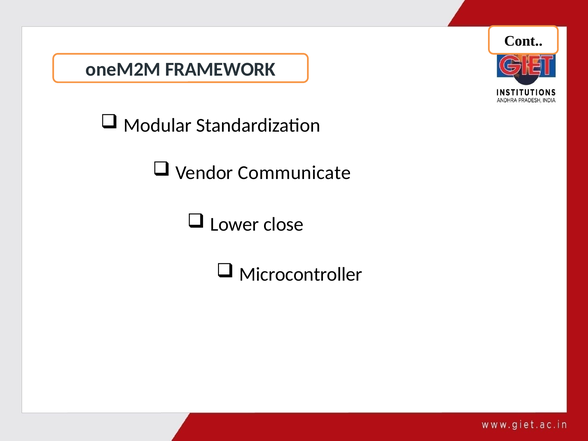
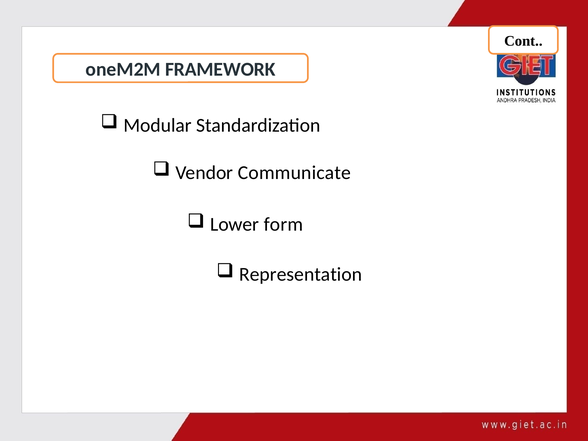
close: close -> form (283, 224)
Microcontroller: Microcontroller -> Representation (301, 274)
